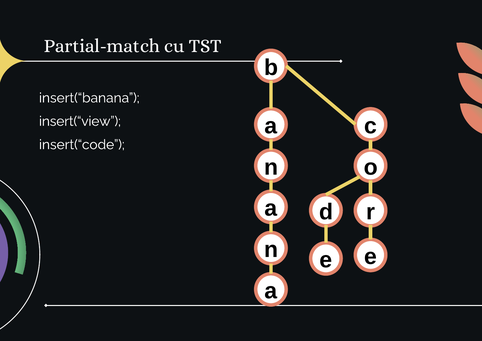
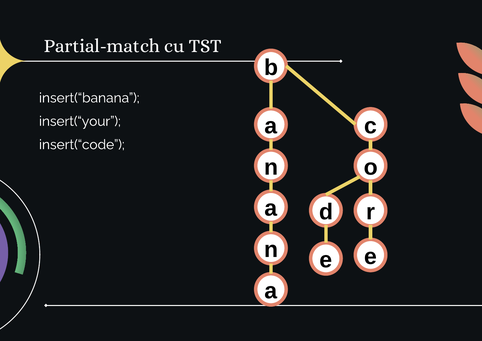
insert(“view: insert(“view -> insert(“your (80, 121)
